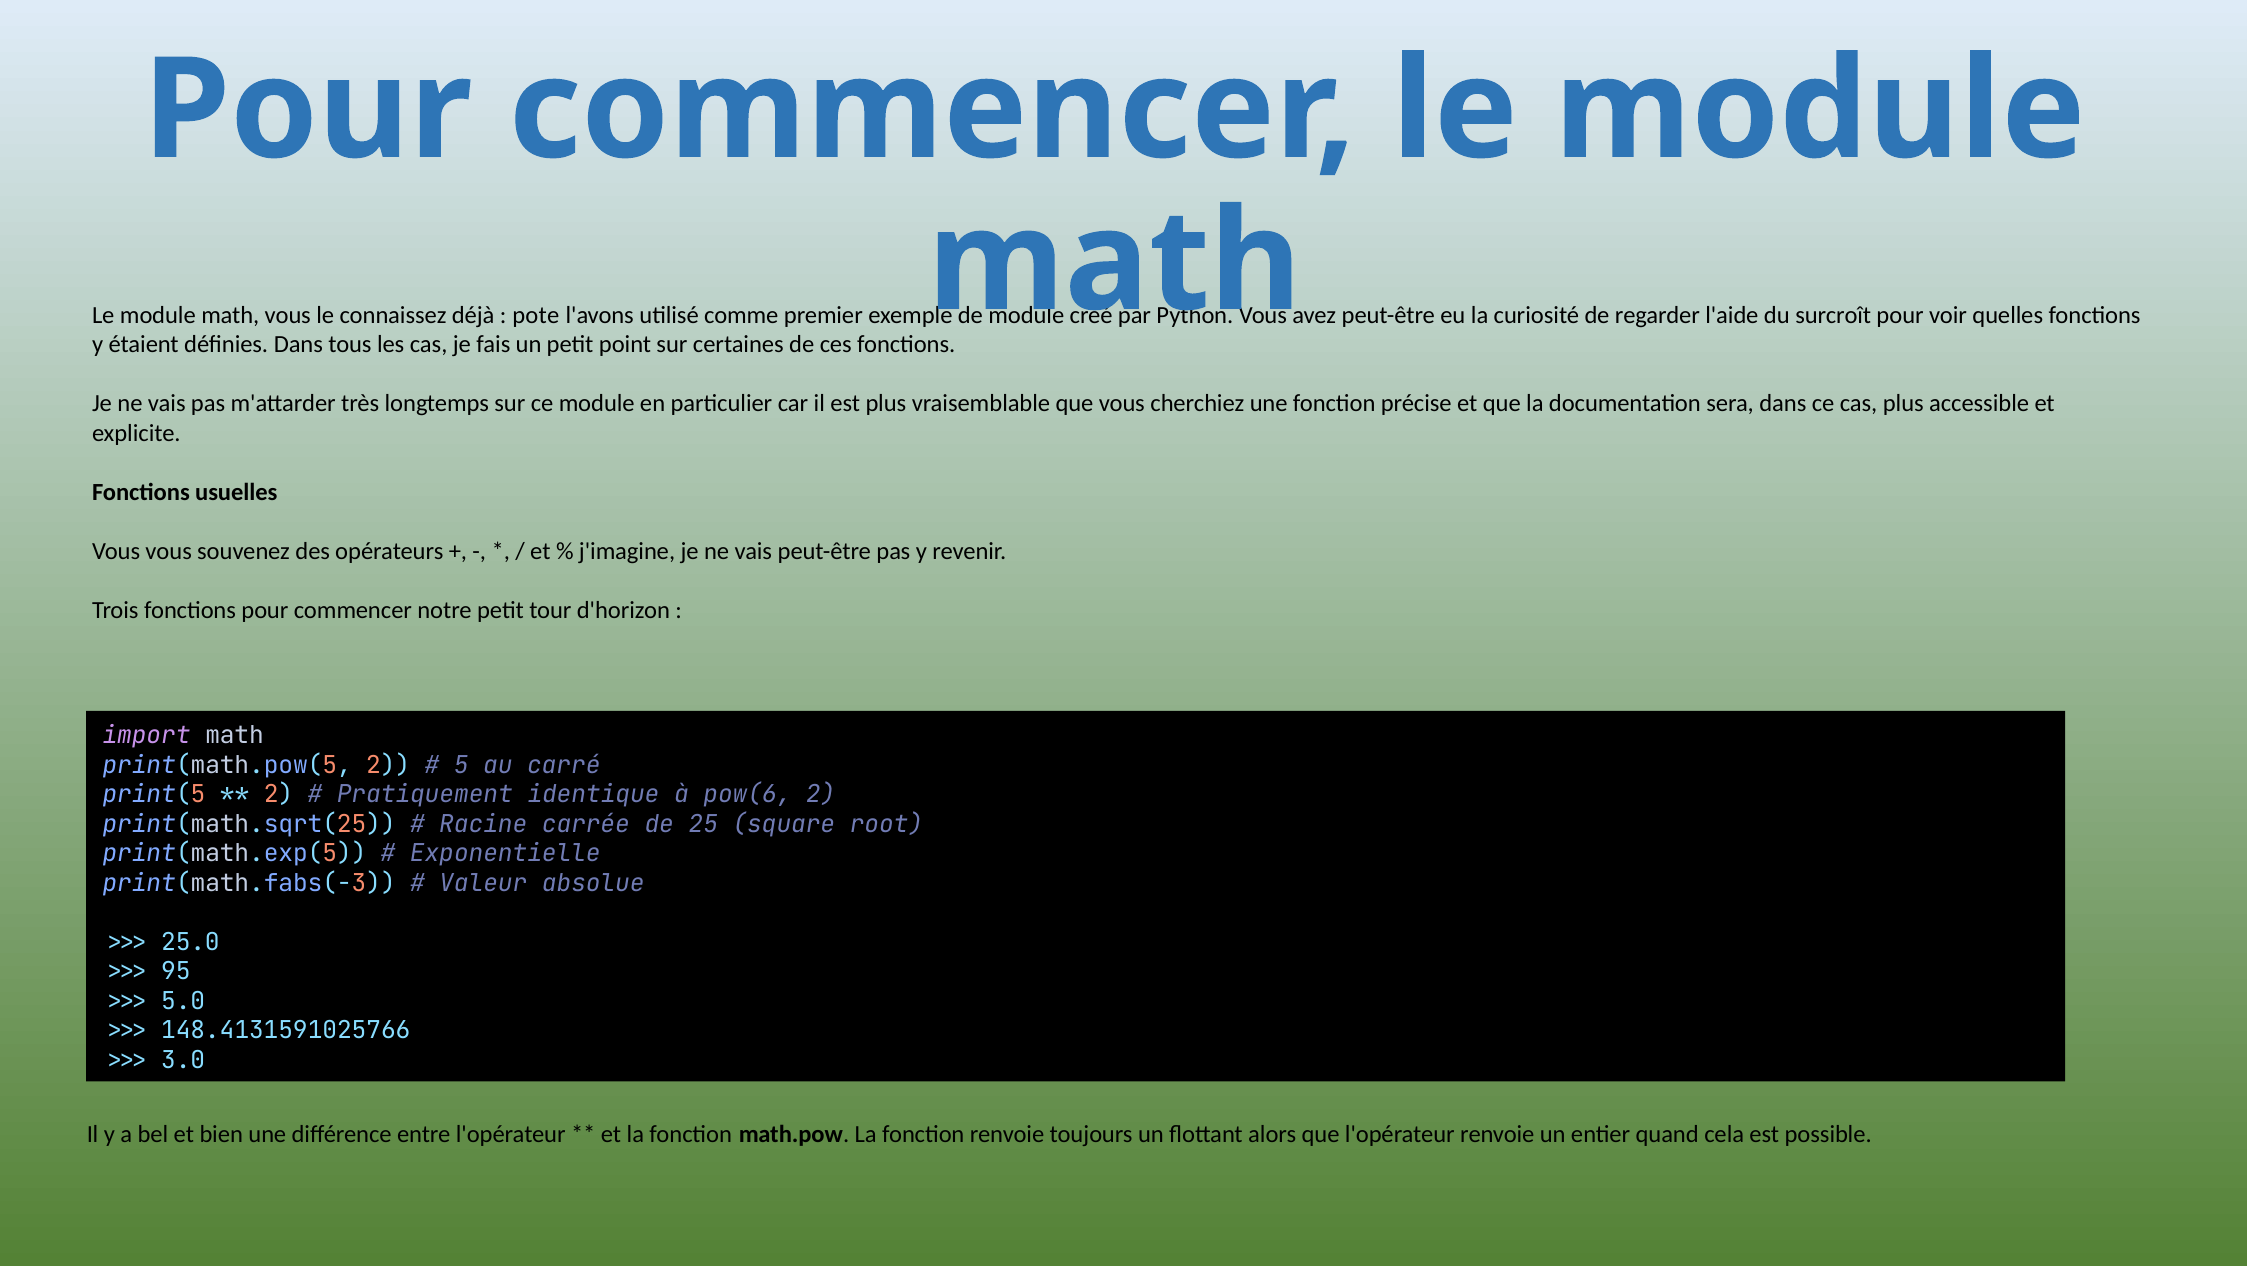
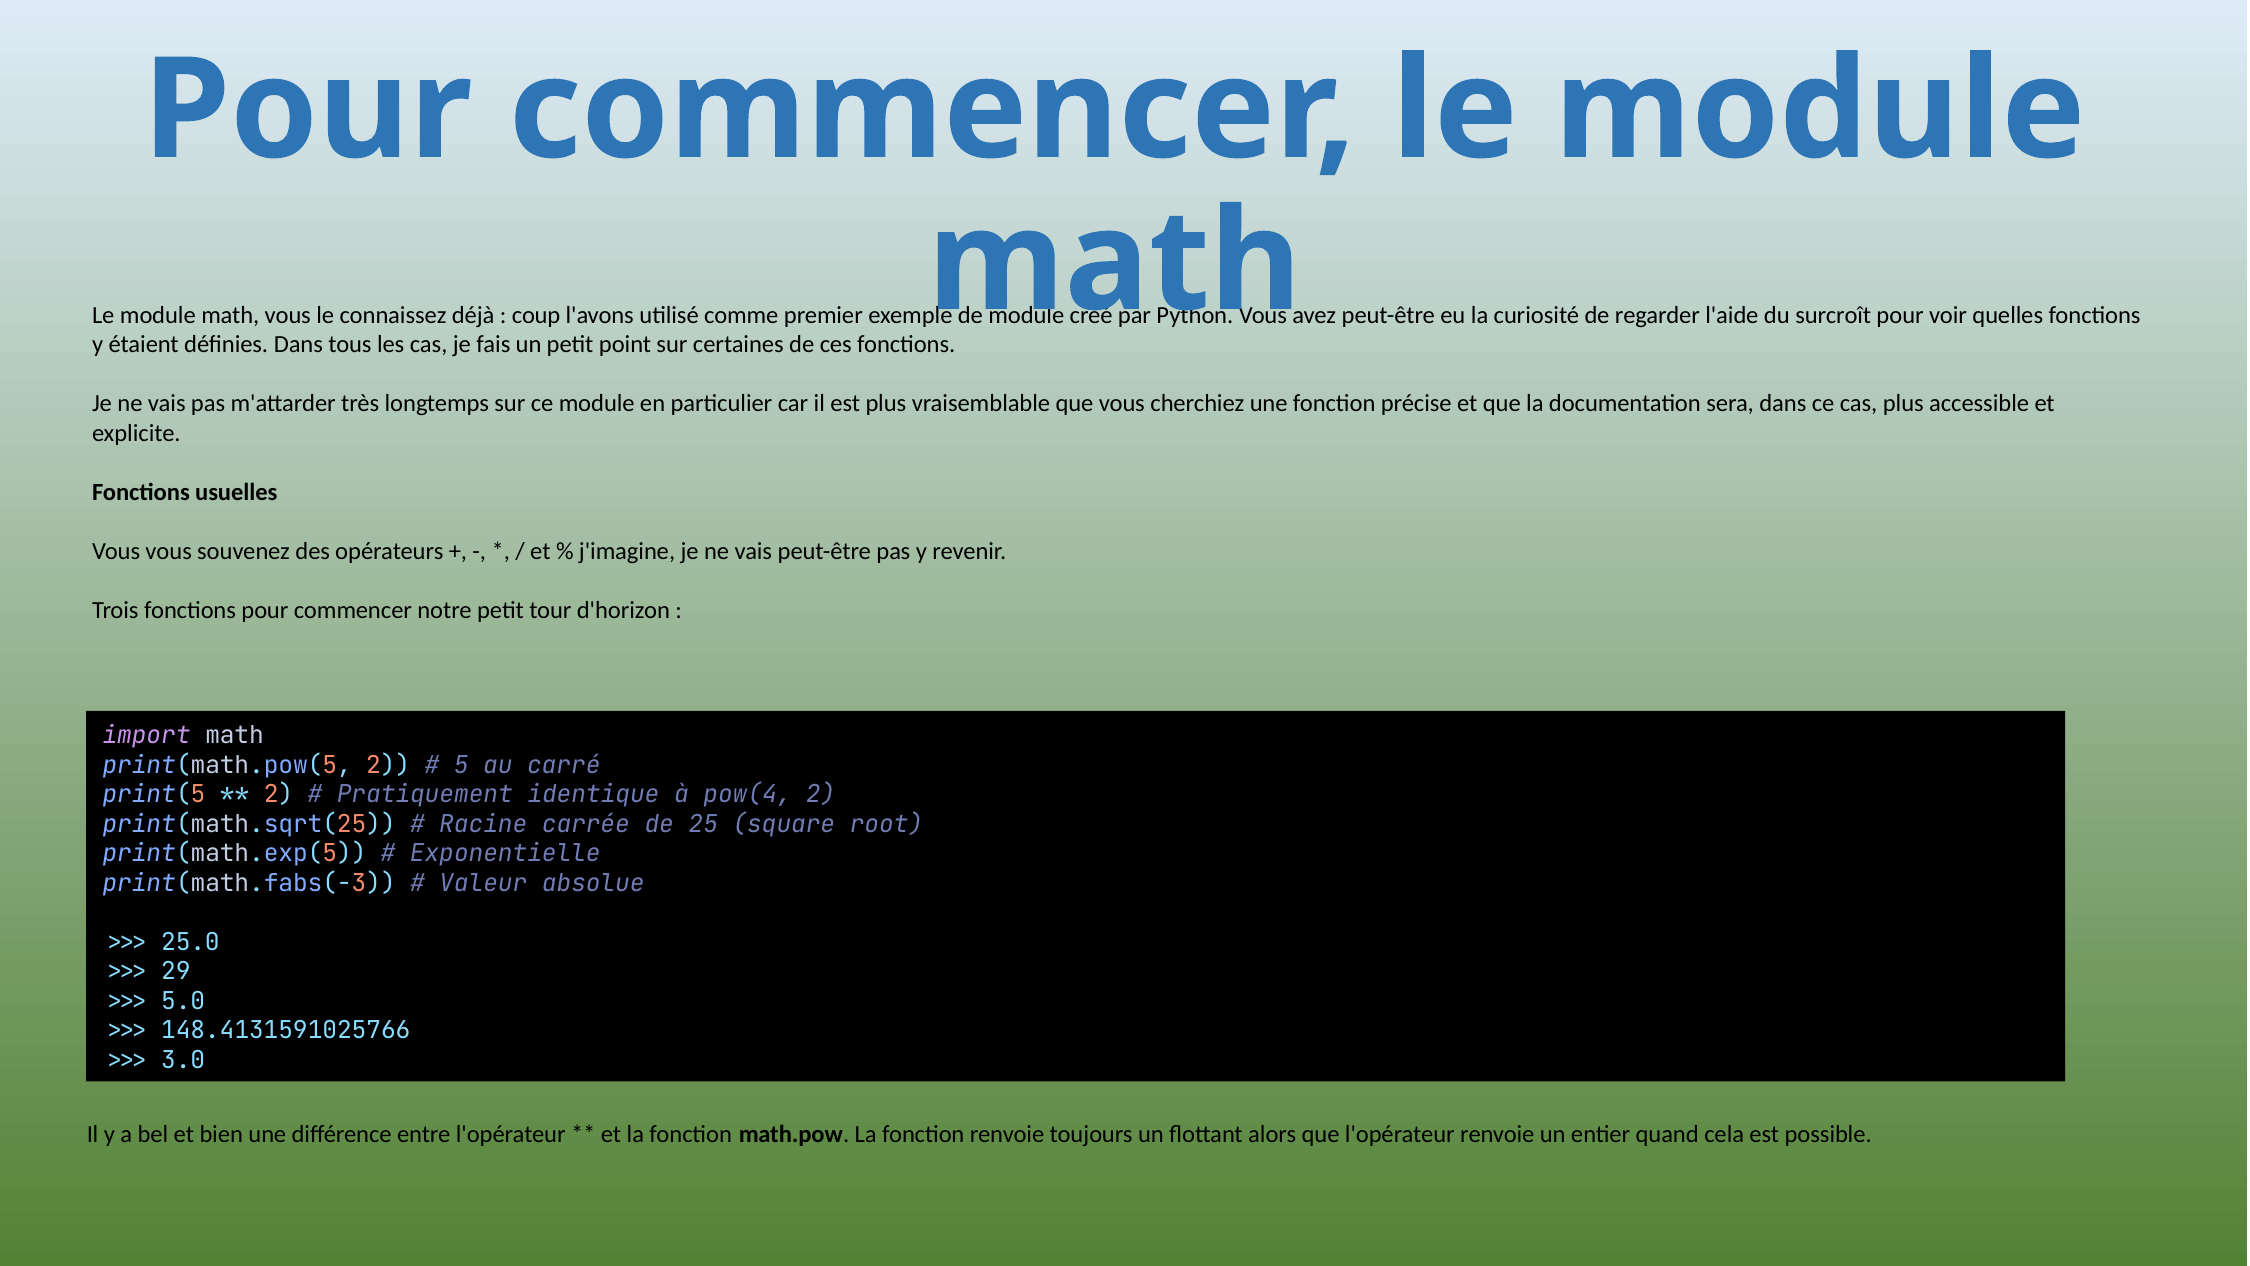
pote: pote -> coup (536, 315)
pow(6: pow(6 -> pow(4 (747, 794)
95: 95 -> 29 (176, 971)
